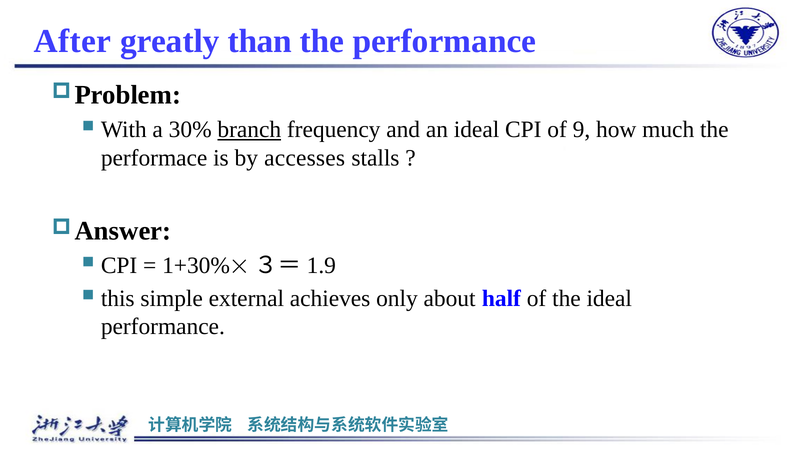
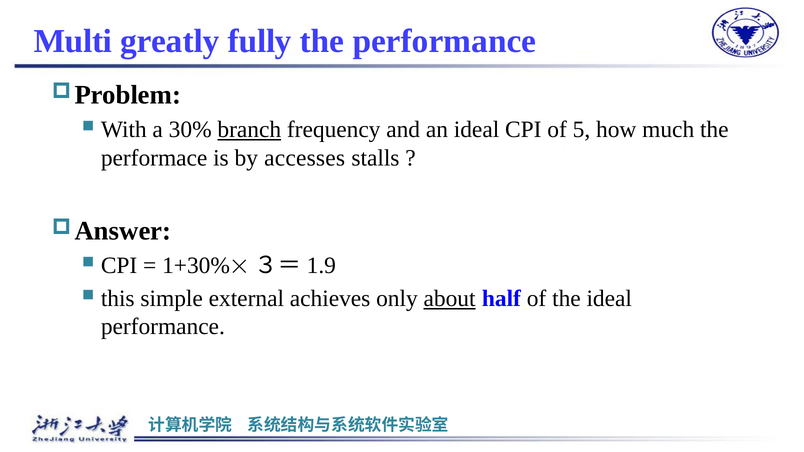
After: After -> Multi (73, 41)
than: than -> fully (260, 41)
9: 9 -> 5 (581, 130)
about underline: none -> present (450, 299)
